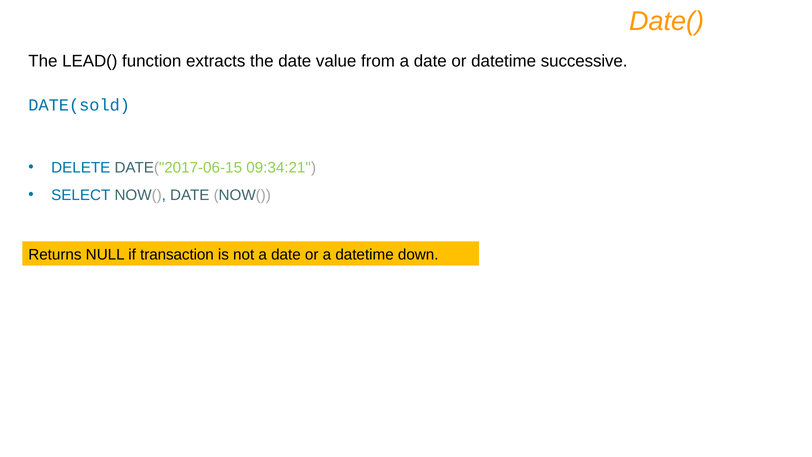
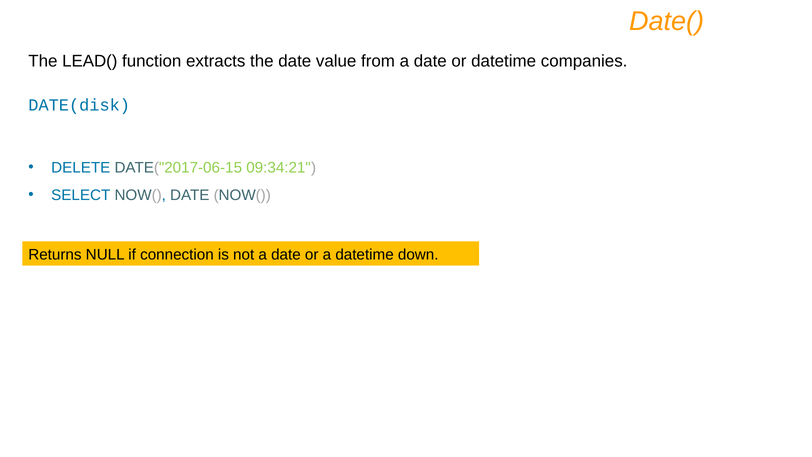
successive: successive -> companies (584, 61)
DATE(sold: DATE(sold -> DATE(disk (79, 105)
transaction: transaction -> connection (177, 254)
